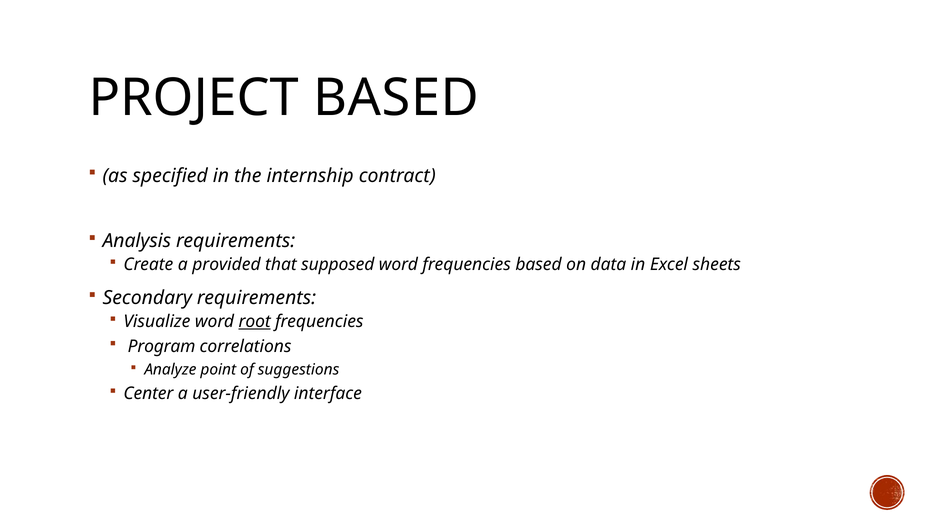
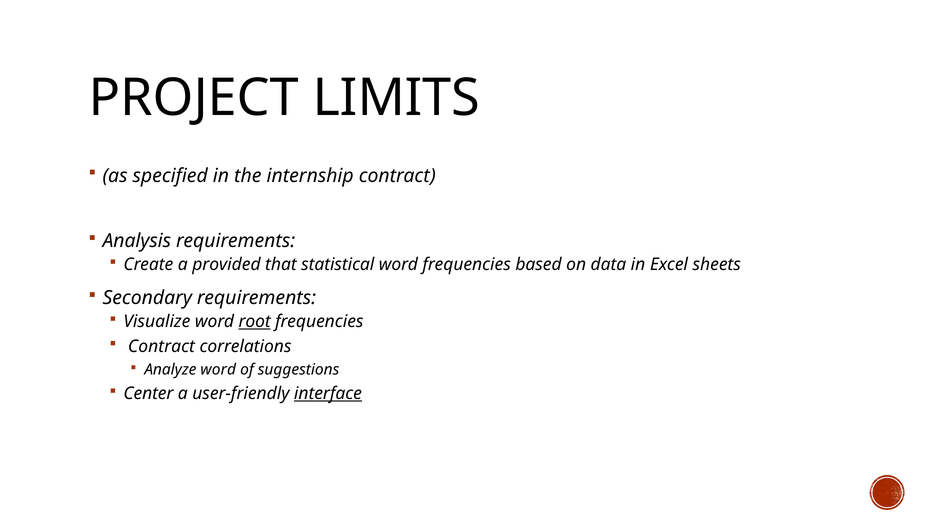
PROJECT BASED: BASED -> LIMITS (396, 98)
supposed: supposed -> statistical (338, 265)
Program: Program -> Contract (161, 346)
Analyze point: point -> word (218, 370)
interface underline: none -> present (328, 394)
